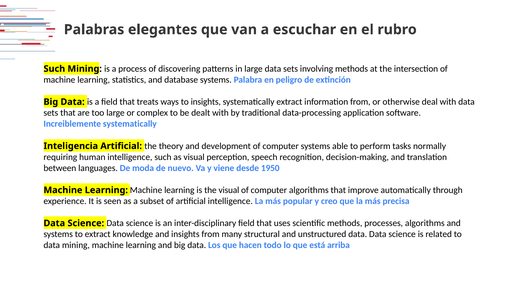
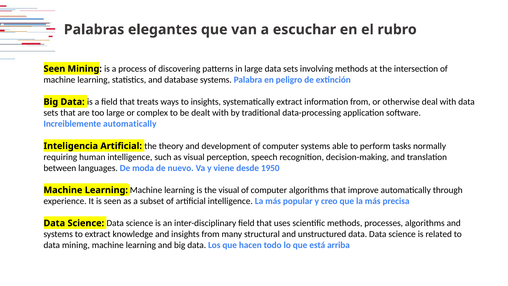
Such: Such -> Seen (54, 69)
Increiblemente systematically: systematically -> automatically (130, 124)
